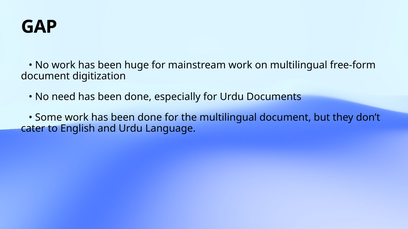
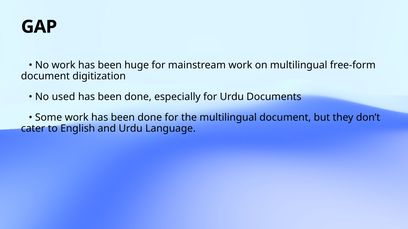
need: need -> used (64, 97)
